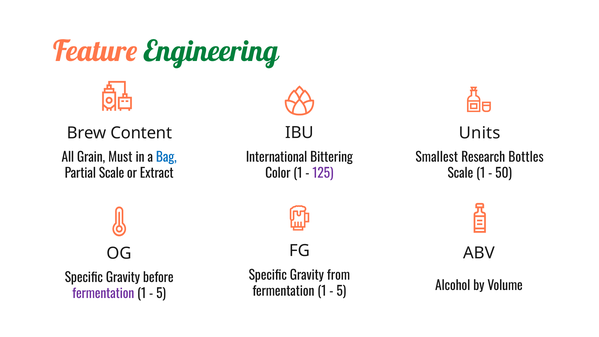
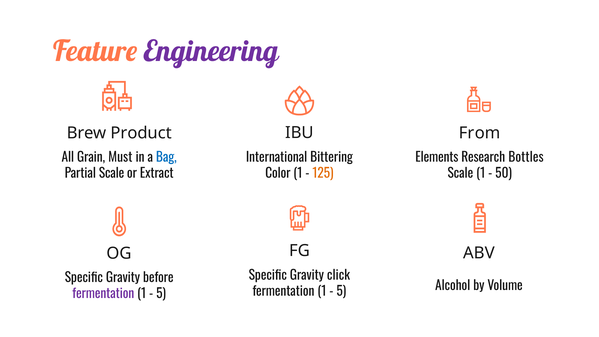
Engineering colour: green -> purple (211, 51)
Content: Content -> Product (141, 133)
Units: Units -> From (480, 133)
Smallest: Smallest -> Elements (437, 157)
125 colour: purple -> orange (323, 173)
from: from -> click (338, 275)
